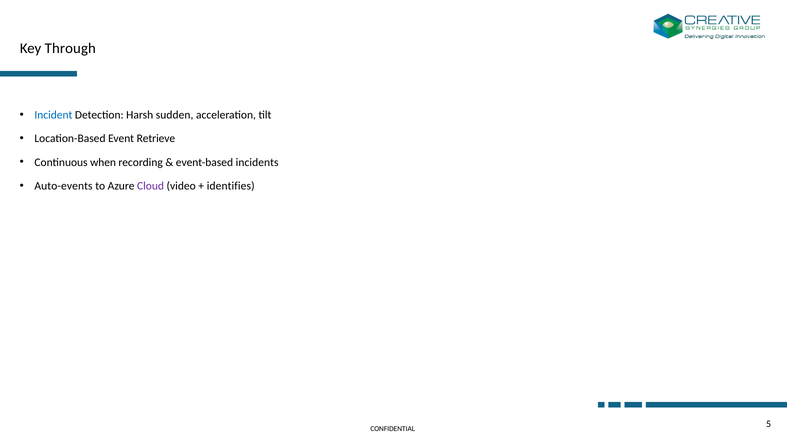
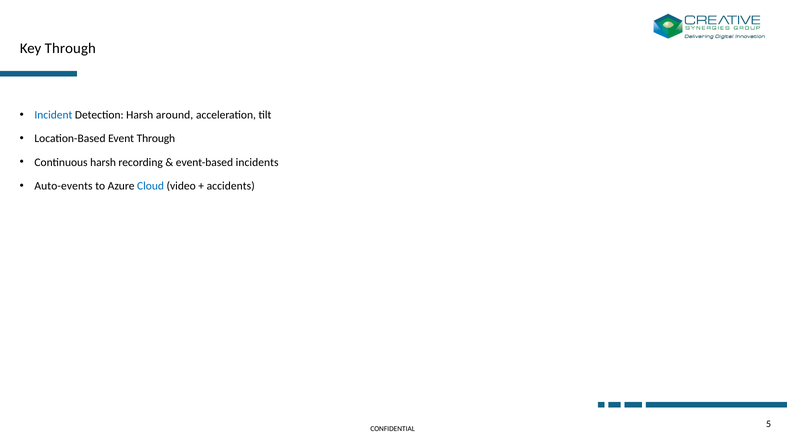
sudden: sudden -> around (175, 115)
Event Retrieve: Retrieve -> Through (156, 139)
Continuous when: when -> harsh (103, 162)
Cloud colour: purple -> blue (151, 186)
identifies: identifies -> accidents (231, 186)
